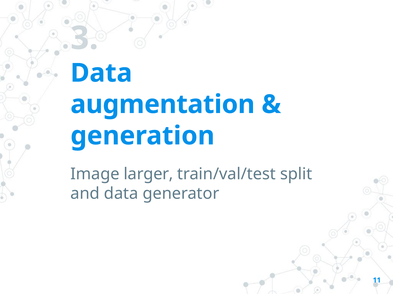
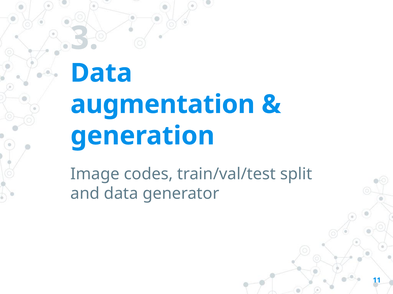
larger: larger -> codes (148, 174)
